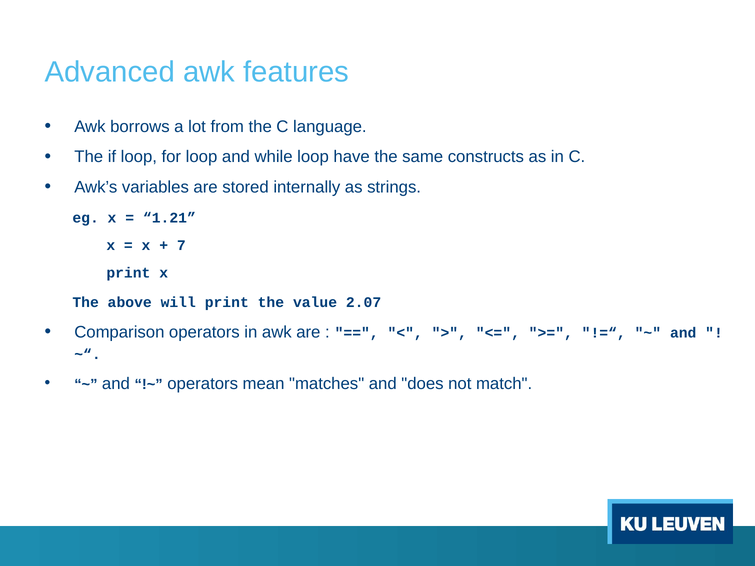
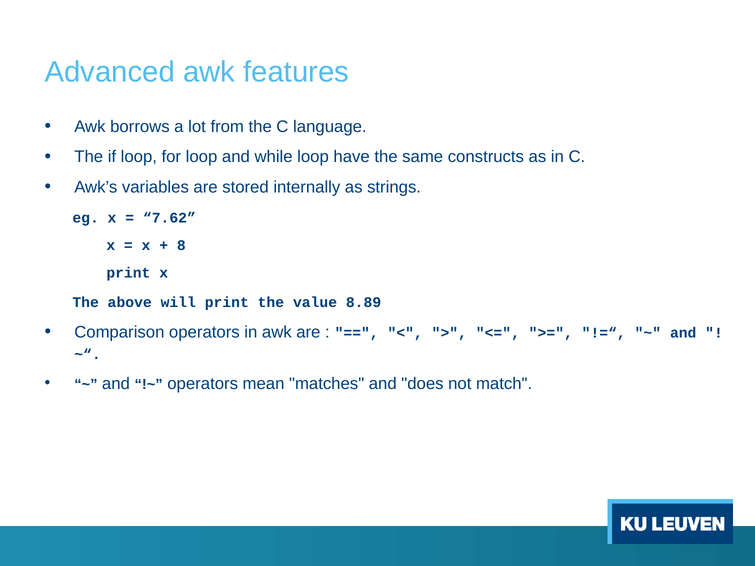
1.21: 1.21 -> 7.62 (169, 218)
7: 7 -> 8 (181, 246)
2.07: 2.07 -> 8.89 (364, 303)
